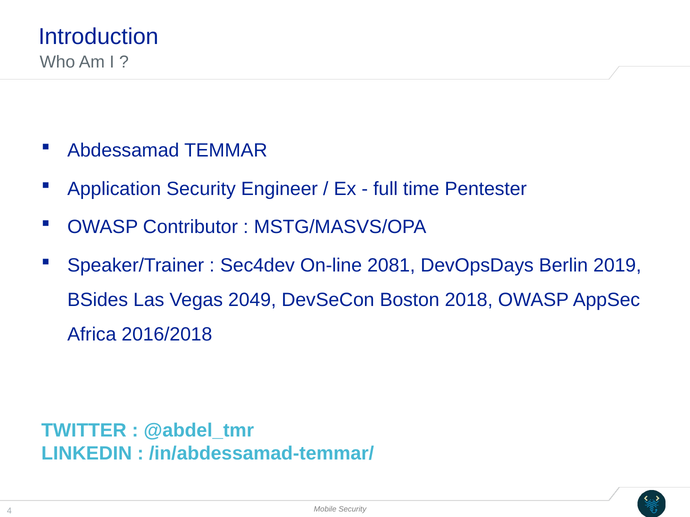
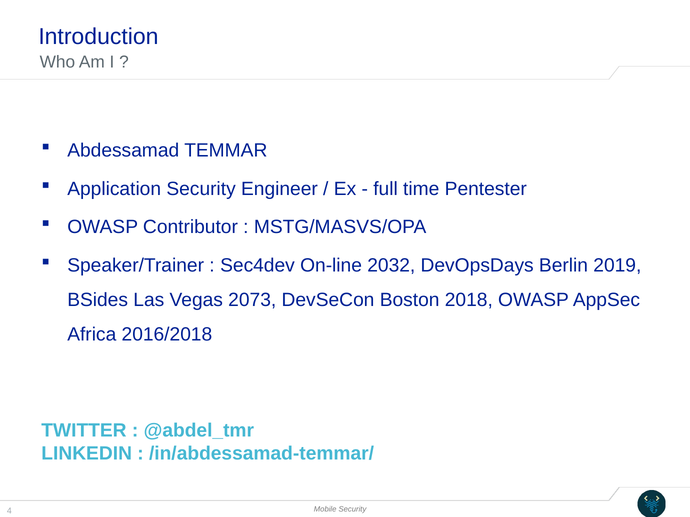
2081: 2081 -> 2032 (391, 266)
2049: 2049 -> 2073 (252, 300)
